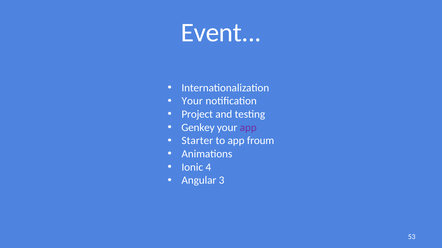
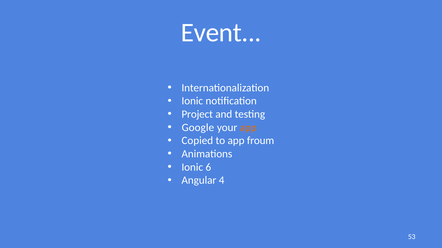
Your: Your -> Ionic (192, 101)
Genkey: Genkey -> Google (198, 128)
app colour: purple -> orange (248, 128)
Starter: Starter -> Copied (197, 141)
4: 4 -> 6 (208, 168)
3: 3 -> 4 (222, 181)
